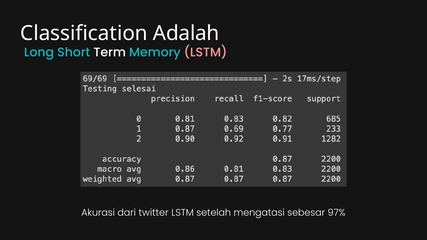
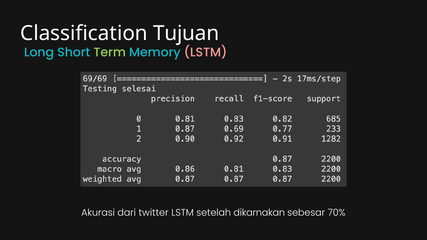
Adalah: Adalah -> Tujuan (186, 33)
Term colour: white -> light green (110, 52)
mengatasi: mengatasi -> dikarnakan (259, 213)
97%: 97% -> 70% (337, 213)
